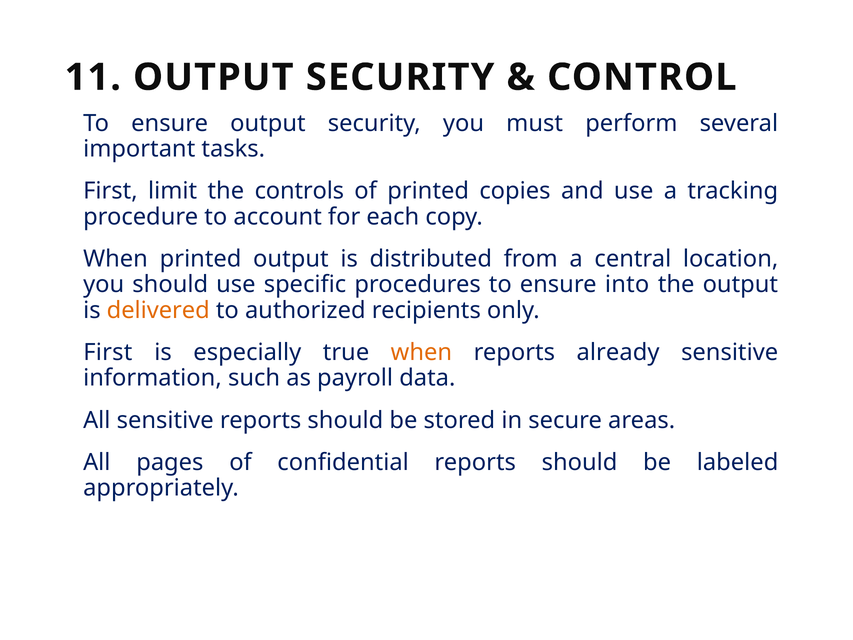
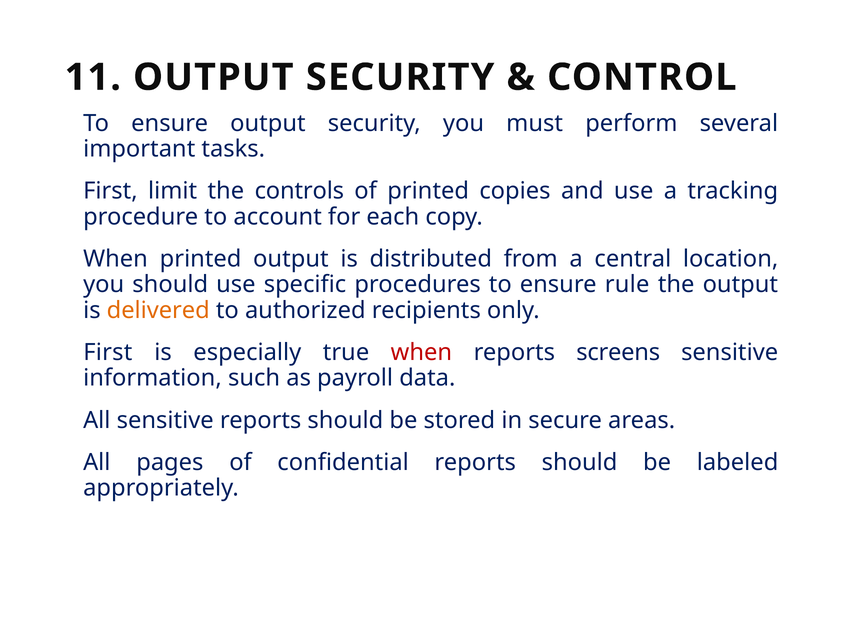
into: into -> rule (627, 284)
when colour: orange -> red (421, 352)
already: already -> screens (618, 352)
